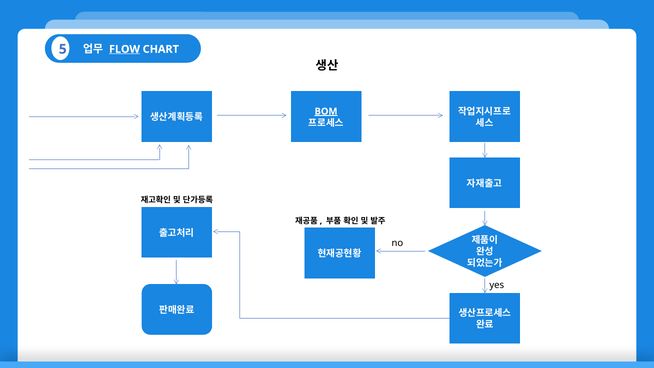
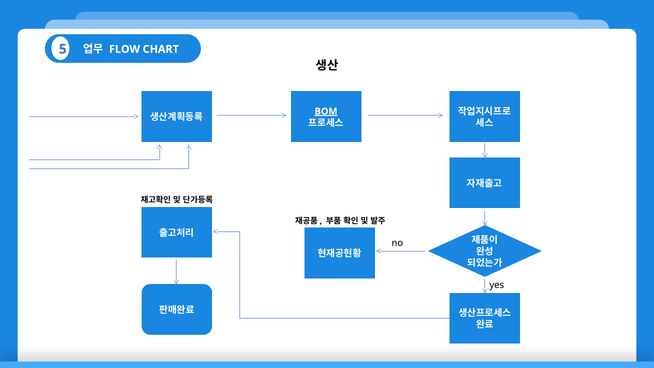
FLOW underline: present -> none (125, 49)
